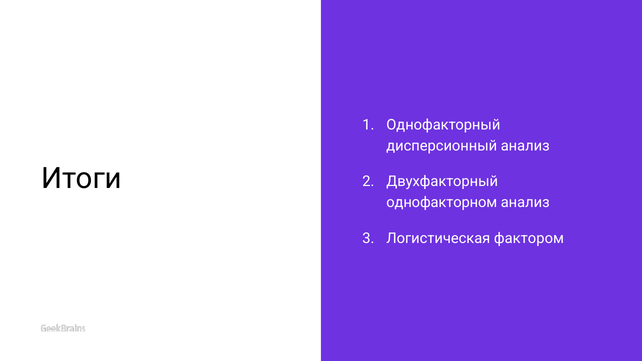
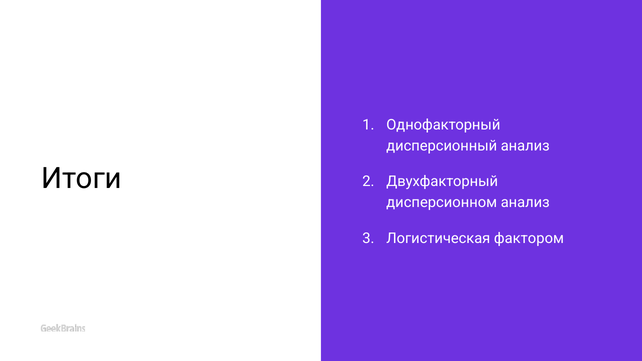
однофакторном: однофакторном -> дисперсионном (442, 203)
